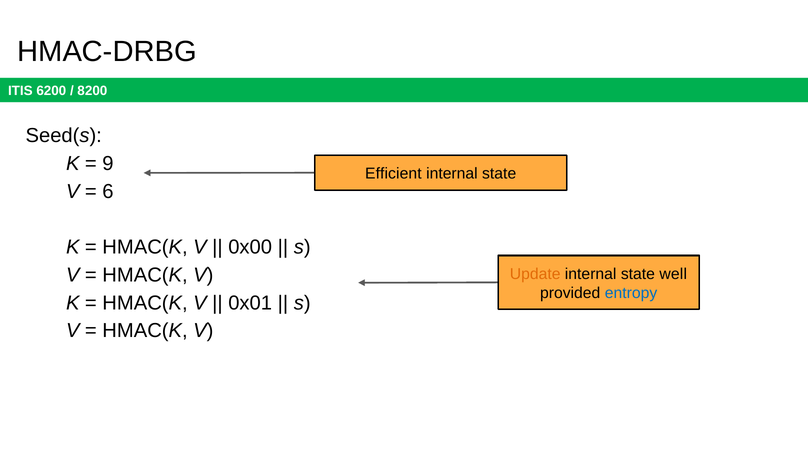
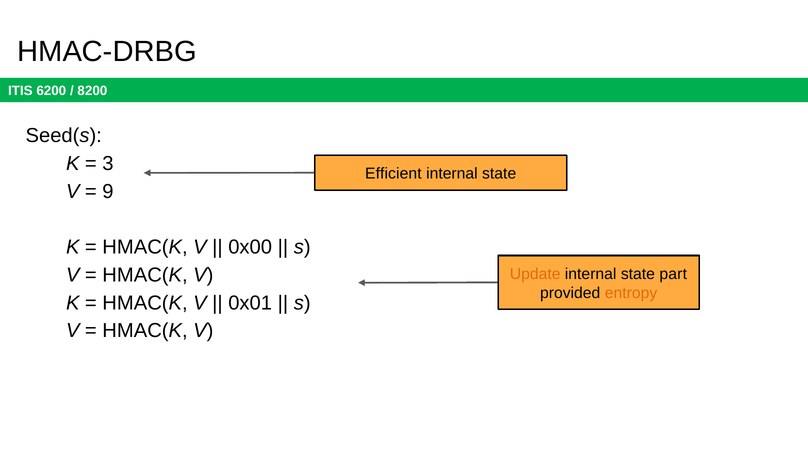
9: 9 -> 3 (108, 163)
6: 6 -> 9 (108, 191)
well: well -> part (673, 274)
entropy colour: blue -> orange (631, 293)
